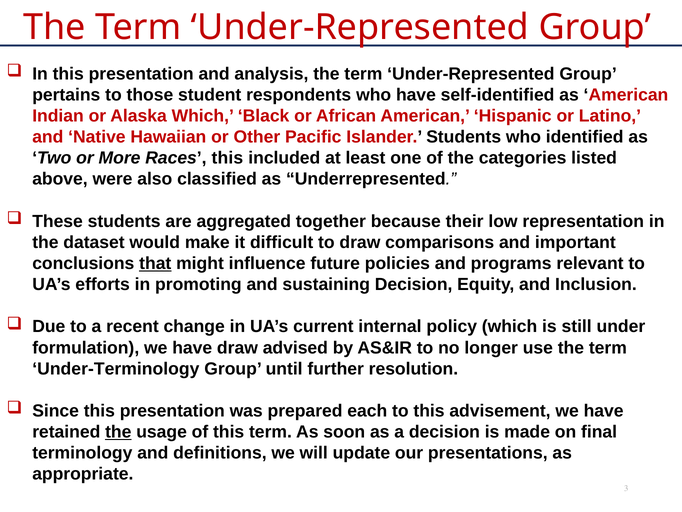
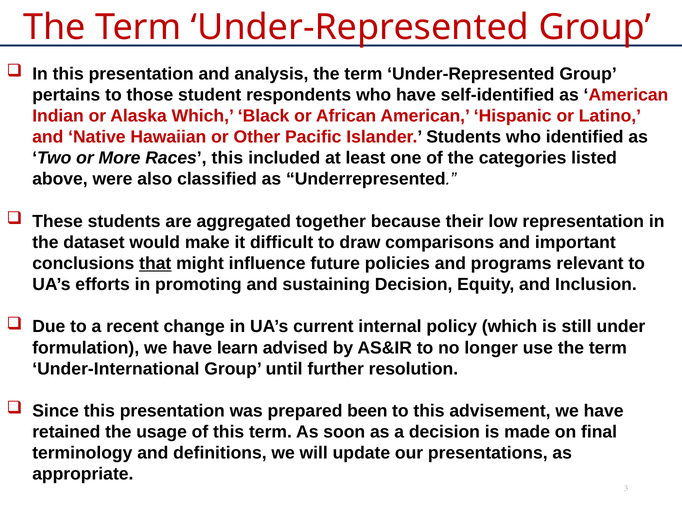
have draw: draw -> learn (238, 347)
Under-Terminology: Under-Terminology -> Under-International (116, 368)
each: each -> been (367, 411)
the underline: present -> none (118, 432)
